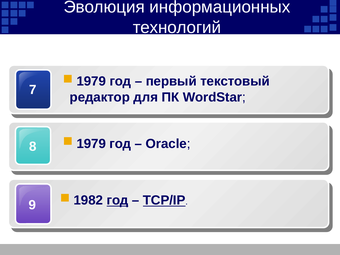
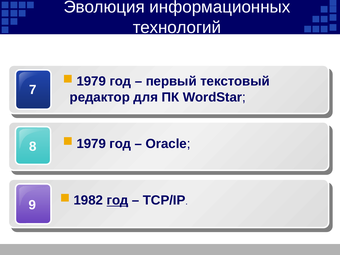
TCP/IP underline: present -> none (164, 200)
